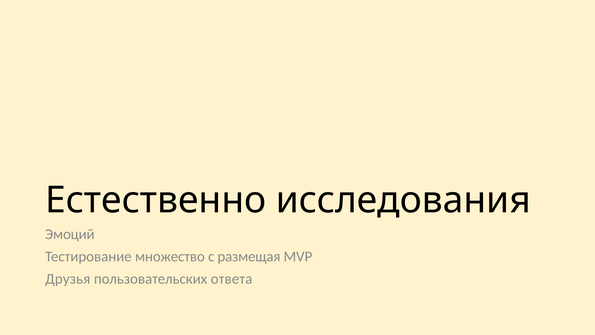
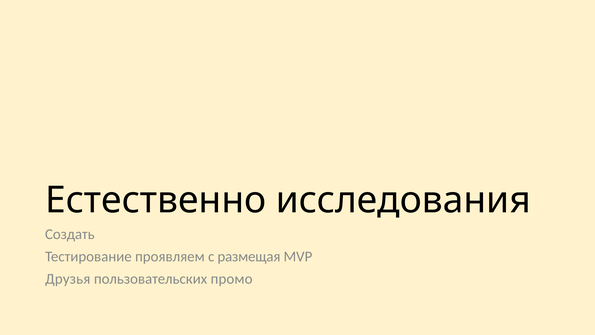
Эмоций: Эмоций -> Создать (70, 234)
множество: множество -> проявляем (170, 256)
ответа: ответа -> промо (232, 279)
